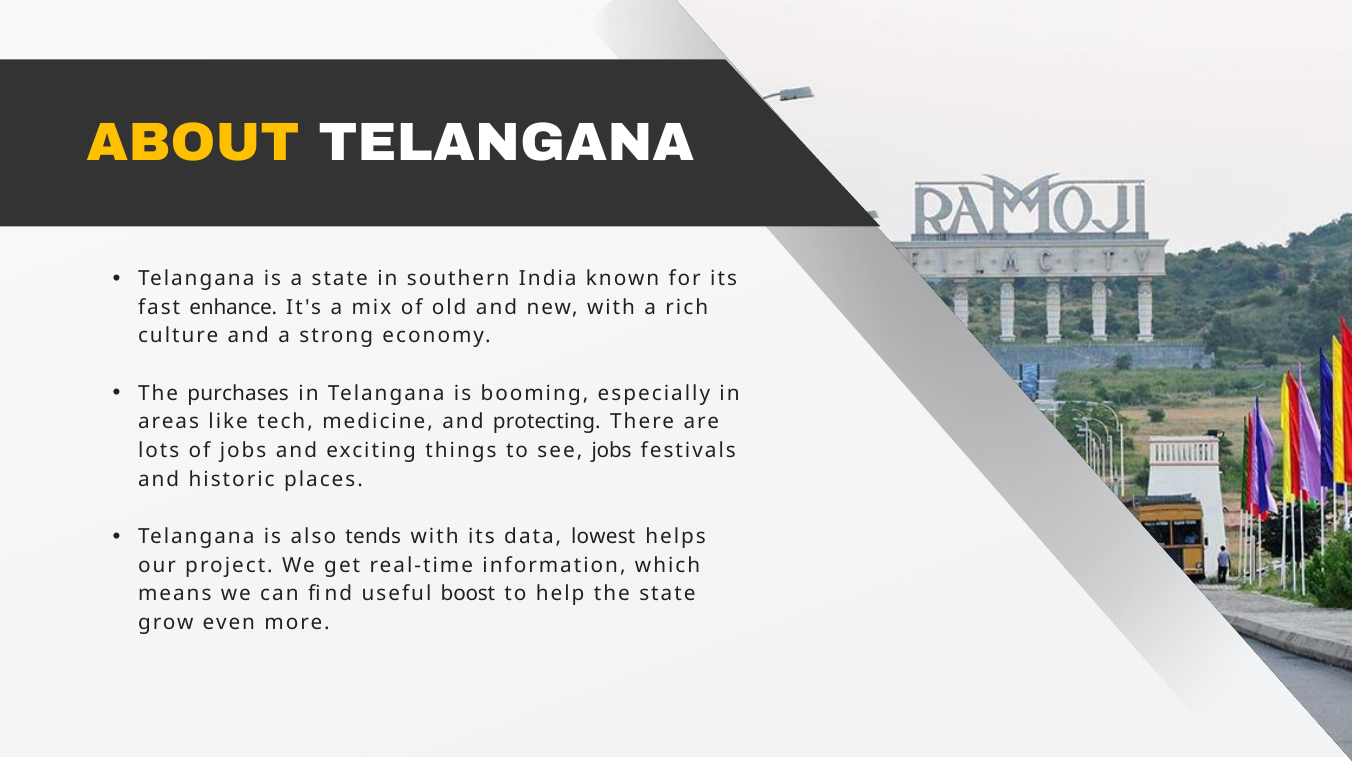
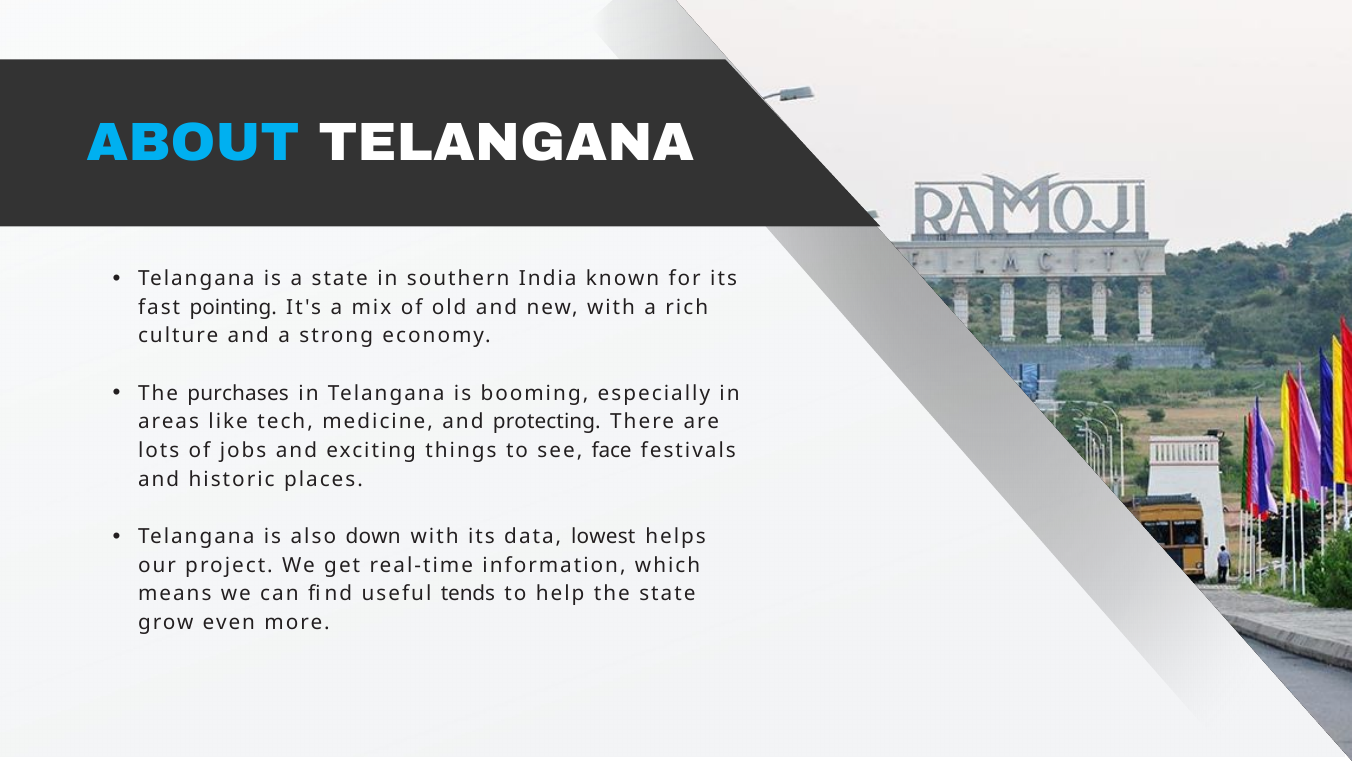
ABOUT colour: yellow -> light blue (193, 143)
enhance: enhance -> pointing (233, 307)
see jobs: jobs -> face (612, 450)
tends: tends -> down (373, 536)
boost: boost -> tends (468, 594)
